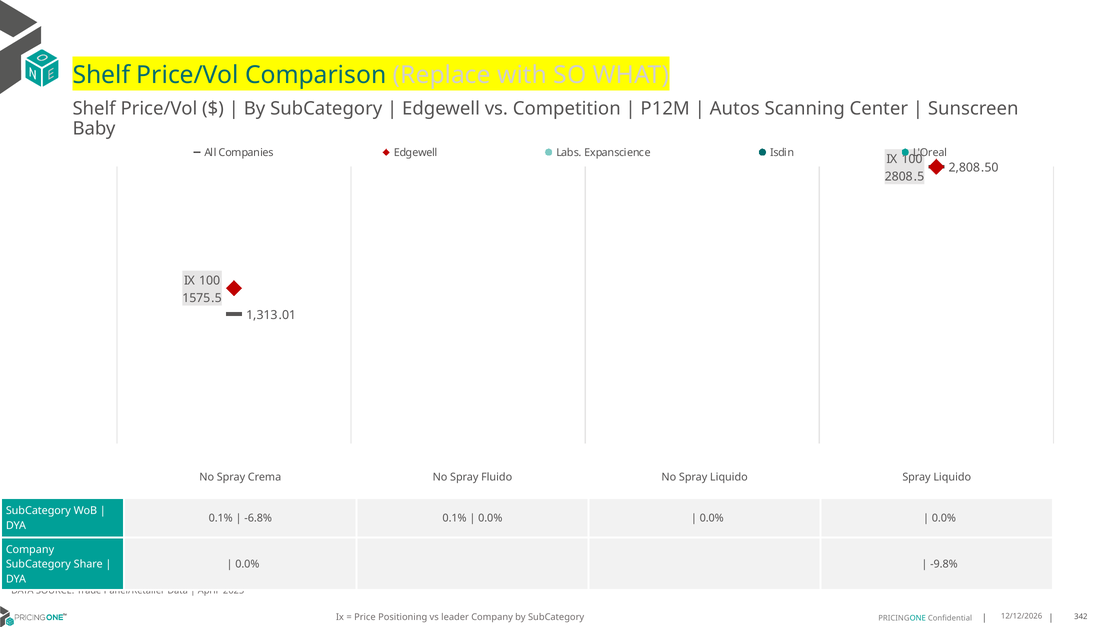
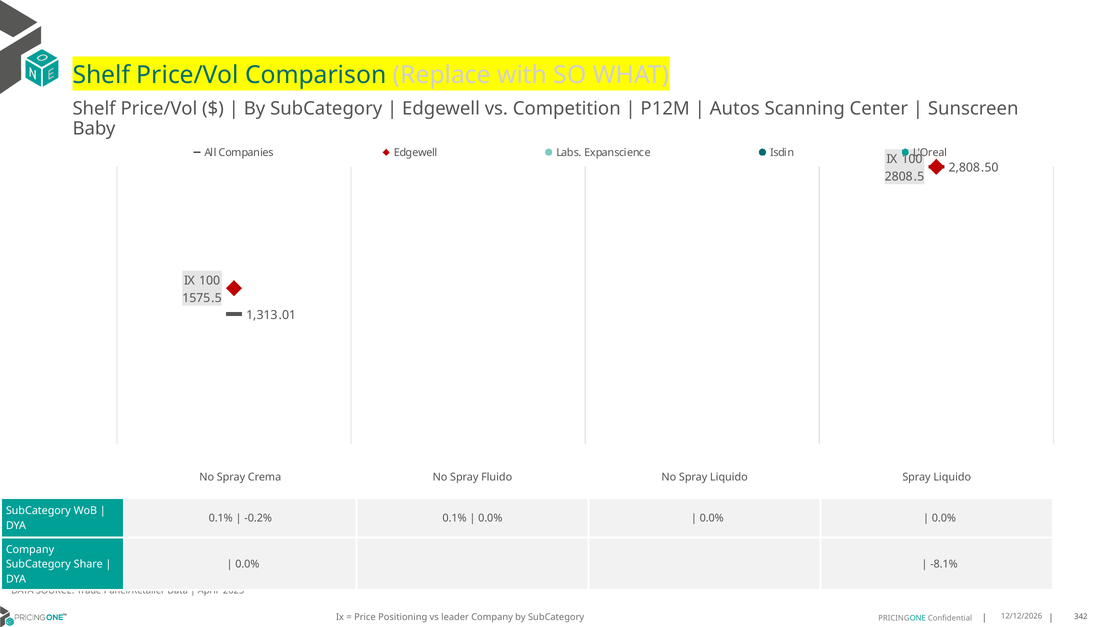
-6.8%: -6.8% -> -0.2% (258, 518)
-9.8%: -9.8% -> -8.1% (944, 565)
